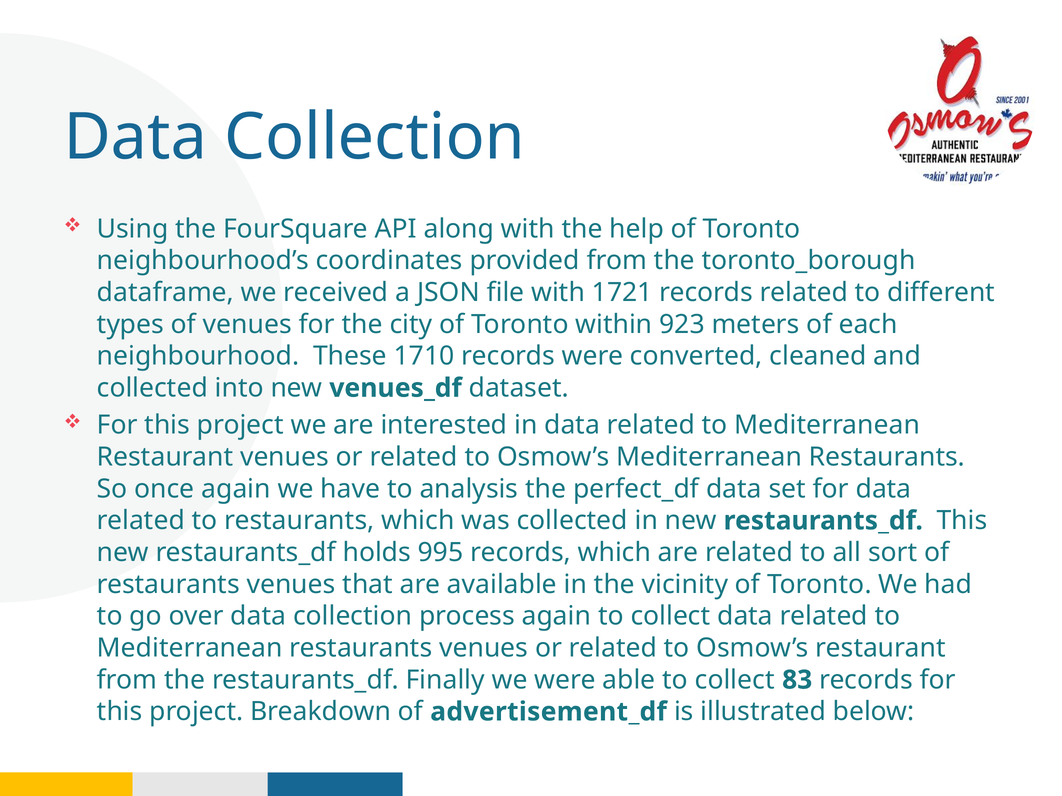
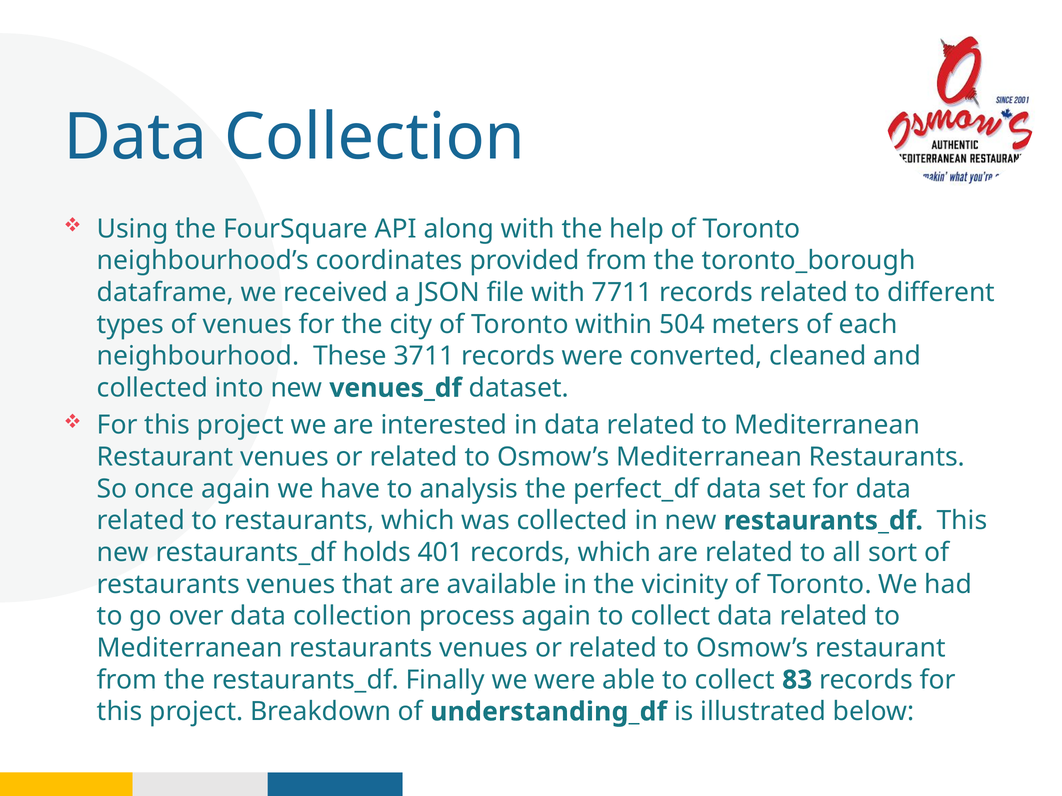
1721: 1721 -> 7711 (622, 293)
923: 923 -> 504 (682, 325)
1710: 1710 -> 3711 (424, 356)
995: 995 -> 401 (441, 553)
advertisement_df: advertisement_df -> understanding_df (549, 712)
